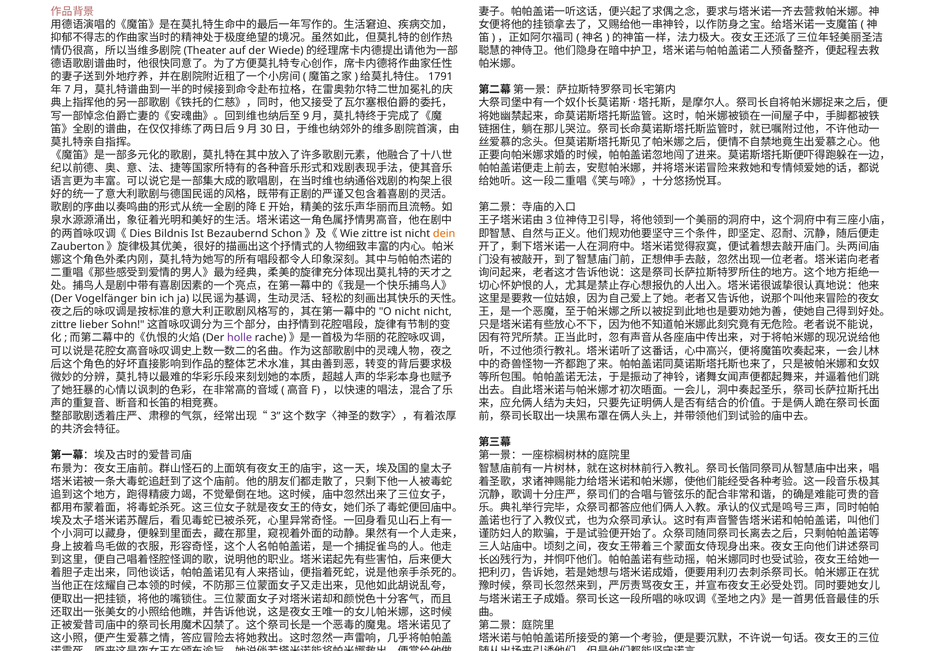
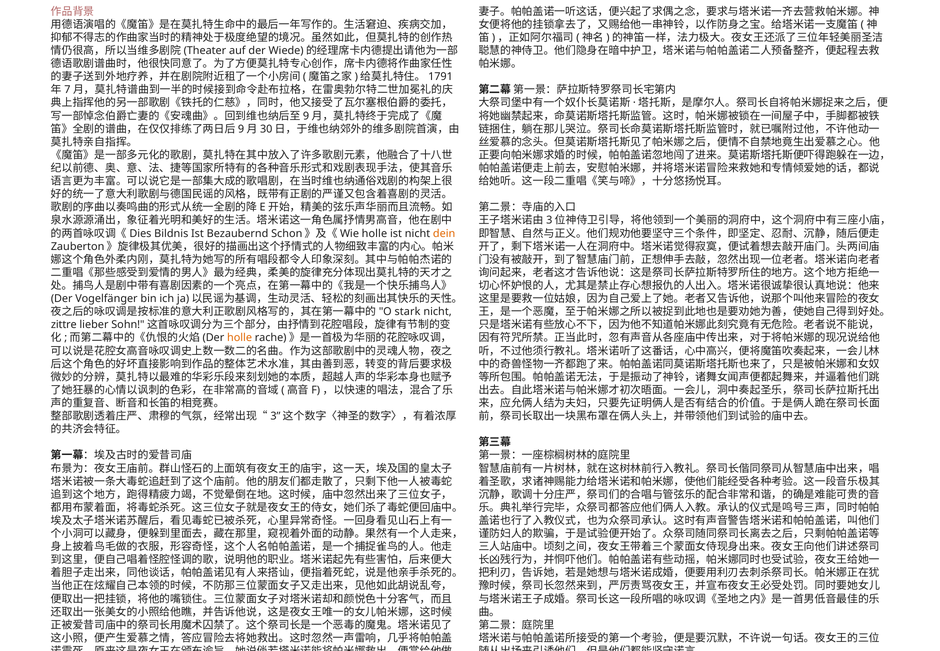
zittre: zittre -> holle (374, 233)
nicht: nicht -> stark (407, 312)
holle colour: purple -> orange (240, 338)
